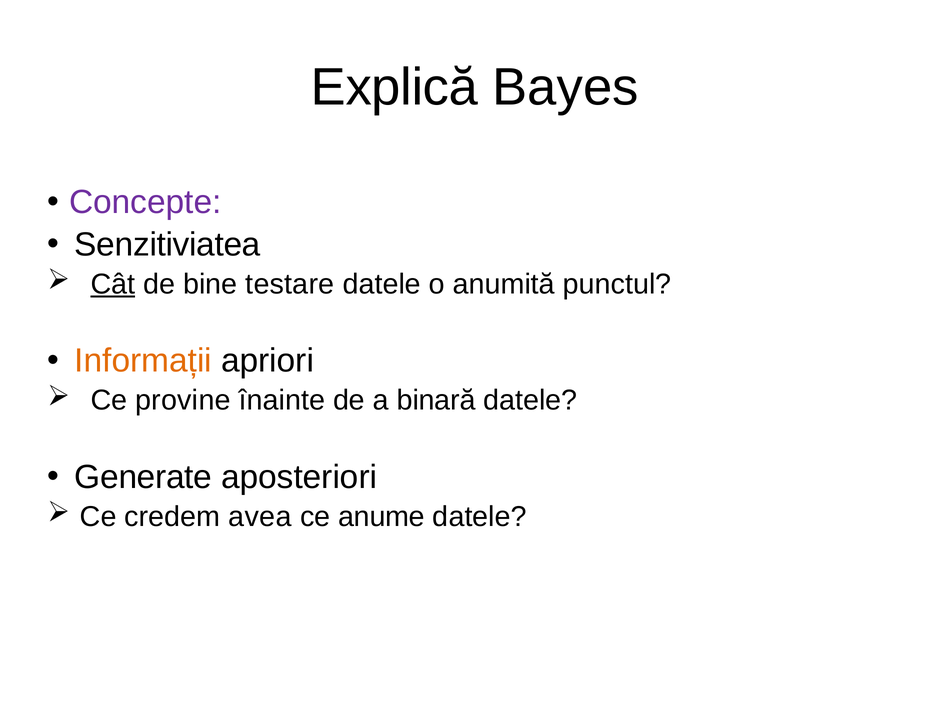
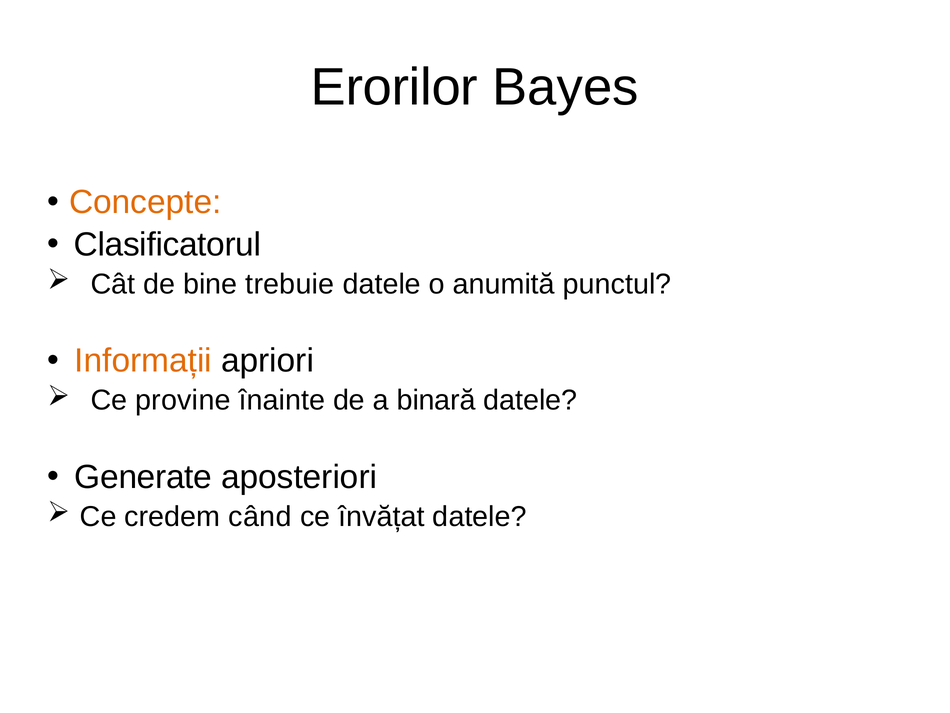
Explică: Explică -> Erorilor (394, 88)
Concepte colour: purple -> orange (145, 202)
Senzitiviatea: Senzitiviatea -> Clasificatorul (167, 244)
Cât underline: present -> none (113, 284)
testare: testare -> trebuie (290, 284)
avea: avea -> când (260, 516)
anume: anume -> învățat (381, 516)
